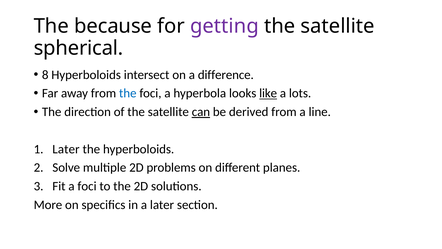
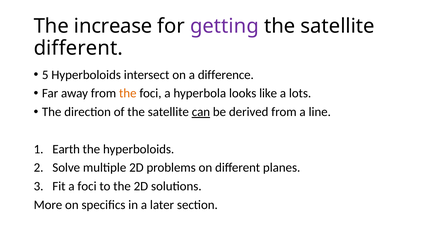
because: because -> increase (113, 26)
spherical: spherical -> different (78, 48)
8: 8 -> 5 (45, 75)
the colour: blue -> orange (128, 93)
like underline: present -> none (268, 93)
Later: Later -> Earth (66, 149)
